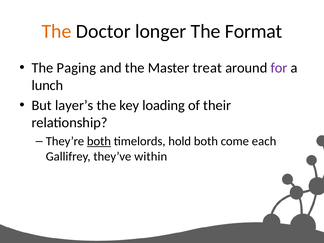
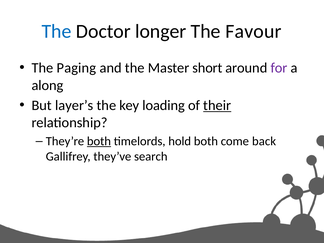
The colour: orange -> blue (57, 31)
Format: Format -> Favour (253, 31)
treat: treat -> short (207, 68)
lunch: lunch -> along (47, 85)
their underline: none -> present (217, 105)
each: each -> back (264, 141)
within: within -> search (151, 156)
